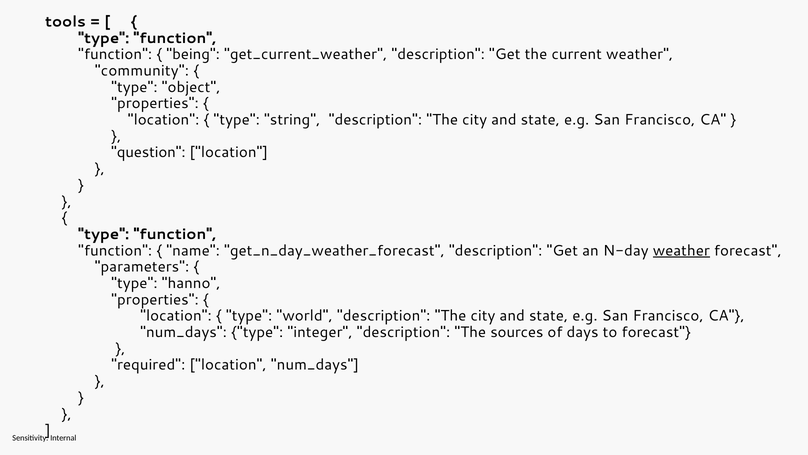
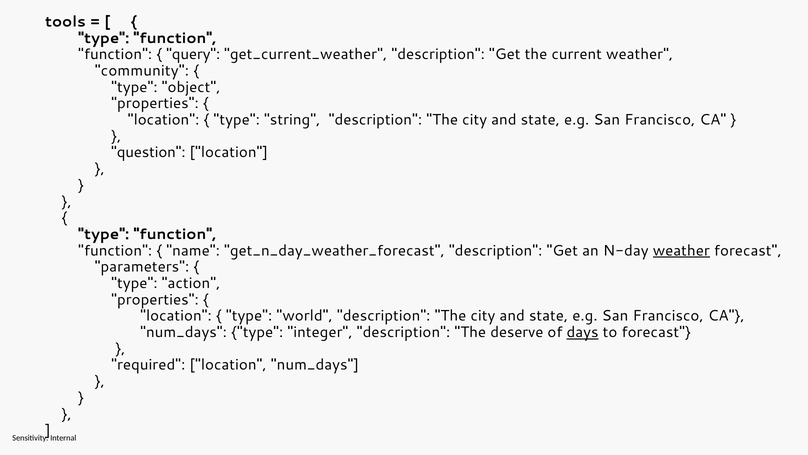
being: being -> query (193, 54)
hanno: hanno -> action (191, 283)
sources: sources -> deserve (517, 332)
days underline: none -> present (583, 332)
